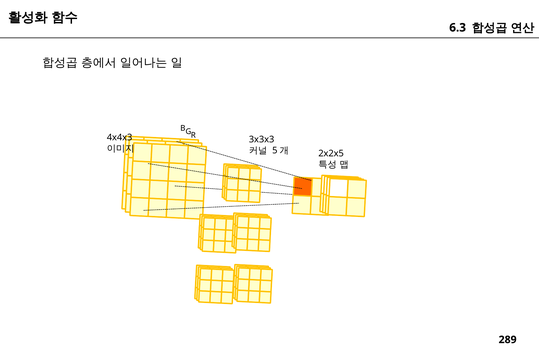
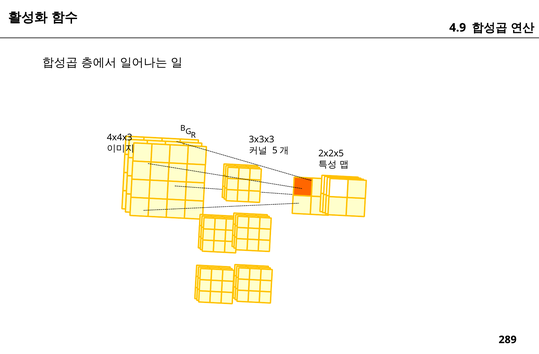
6.3: 6.3 -> 4.9 (458, 28)
